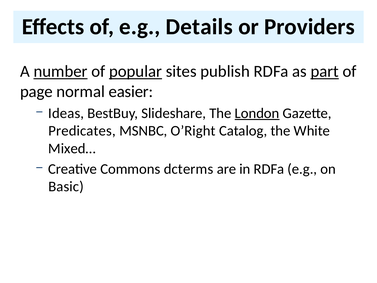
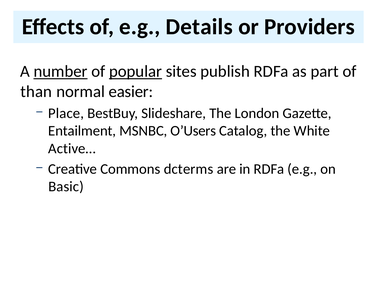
part underline: present -> none (325, 71)
page: page -> than (36, 91)
Ideas: Ideas -> Place (66, 113)
London underline: present -> none (257, 113)
Predicates: Predicates -> Entailment (82, 131)
O’Right: O’Right -> O’Users (193, 131)
Mixed…: Mixed… -> Active… (72, 148)
